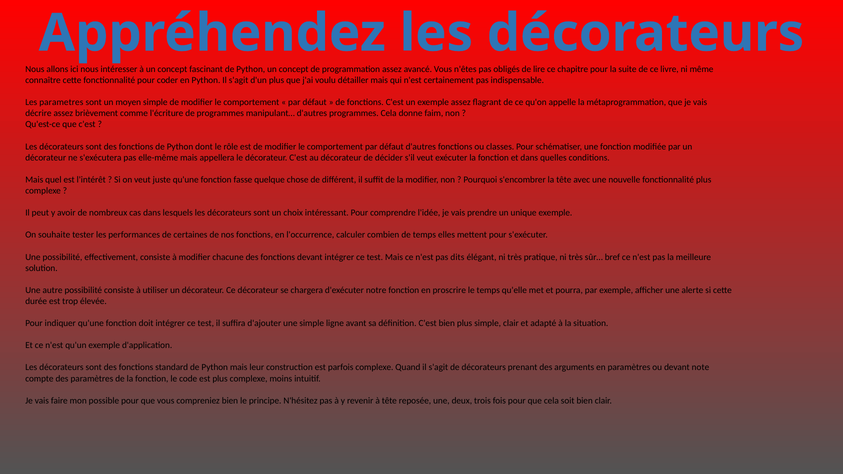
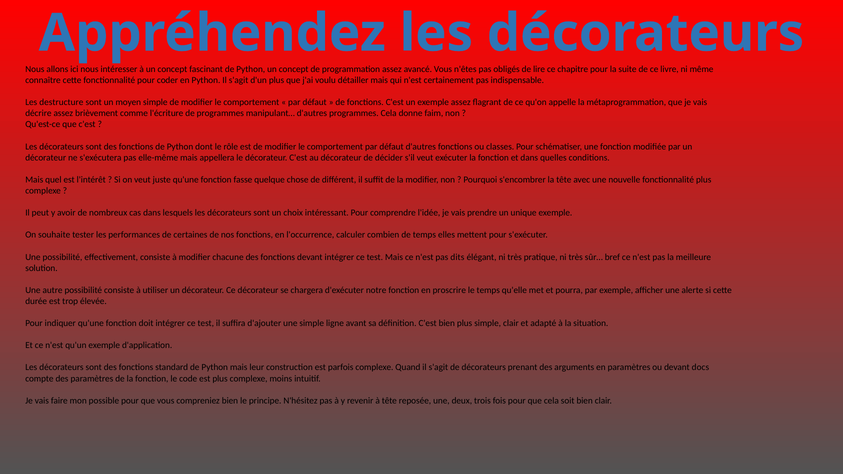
parametres: parametres -> destructure (61, 102)
note: note -> docs (700, 368)
